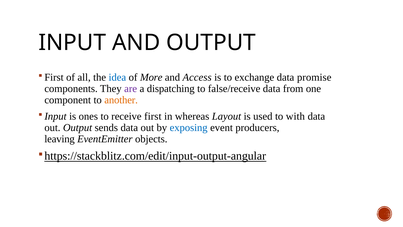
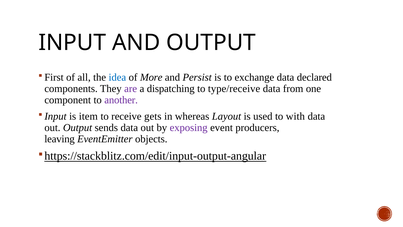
Access: Access -> Persist (197, 77)
promise: promise -> declared (314, 77)
false/receive: false/receive -> type/receive (234, 89)
another colour: orange -> purple (121, 100)
ones: ones -> item (88, 116)
first: first -> gets (153, 116)
exposing colour: blue -> purple (189, 128)
